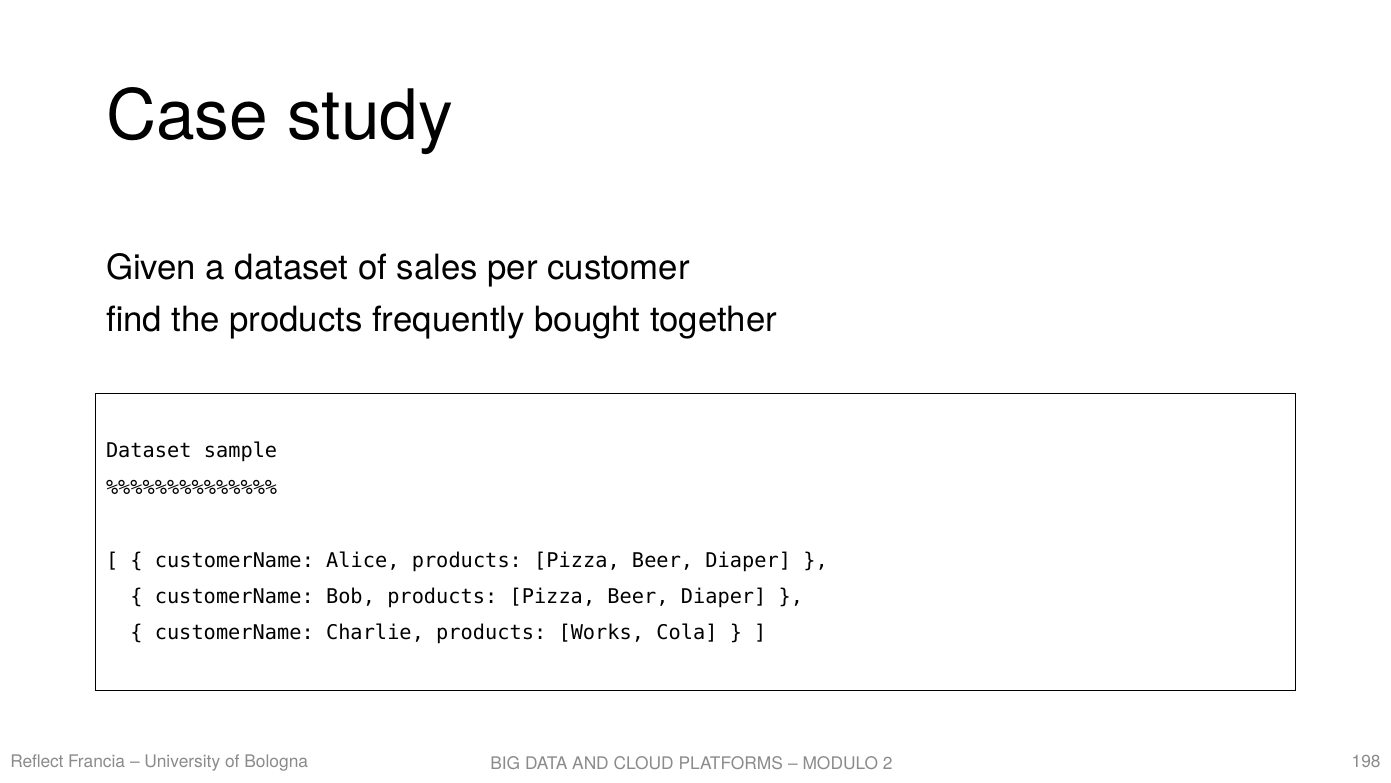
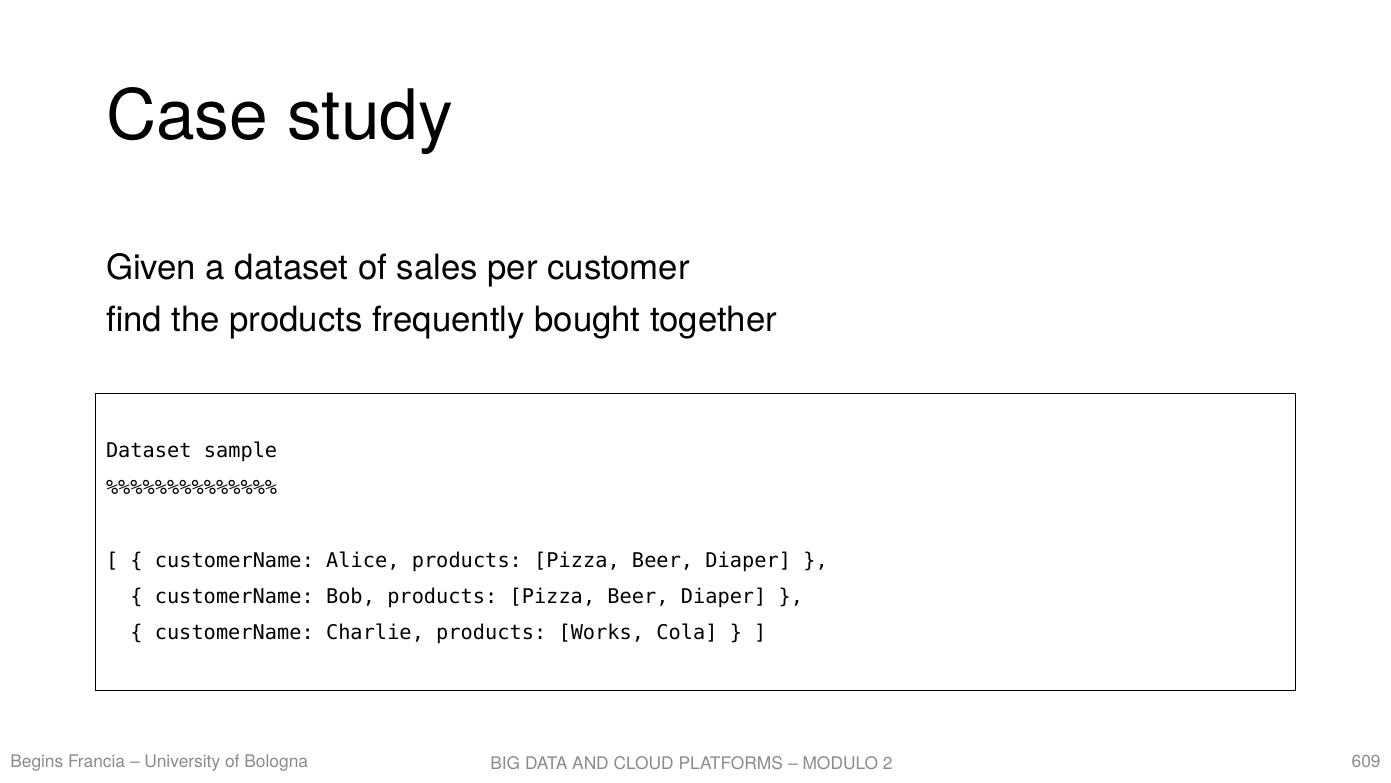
Reflect: Reflect -> Begins (37, 761)
198: 198 -> 609 (1366, 761)
